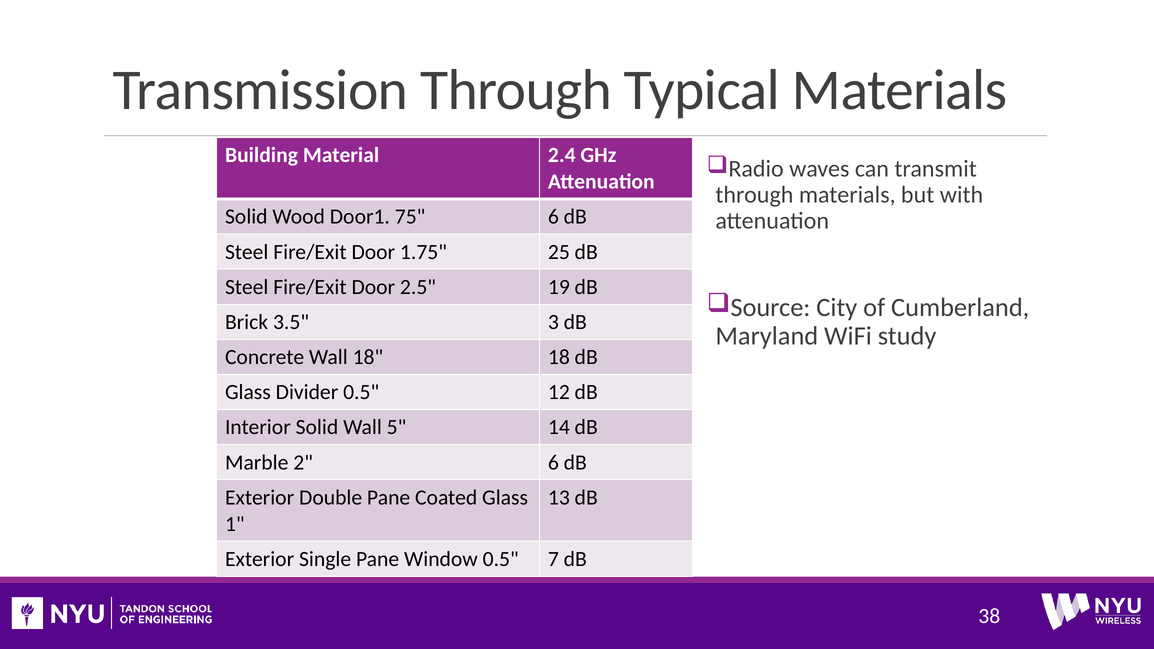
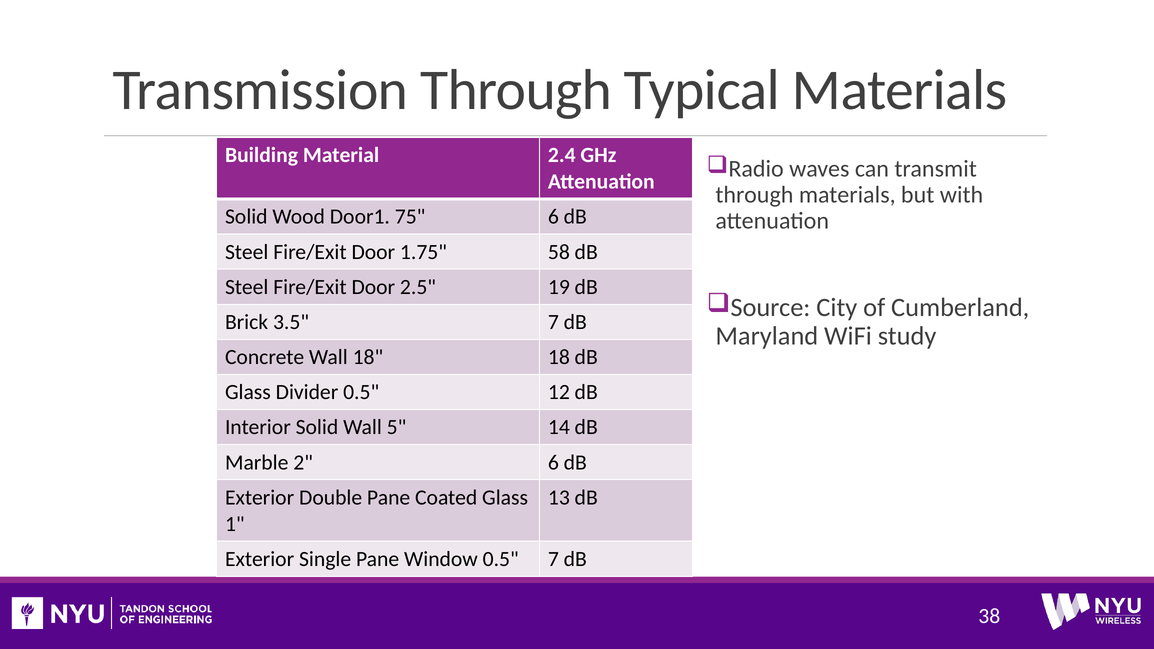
25: 25 -> 58 (559, 252)
3.5 3: 3 -> 7 (553, 322)
